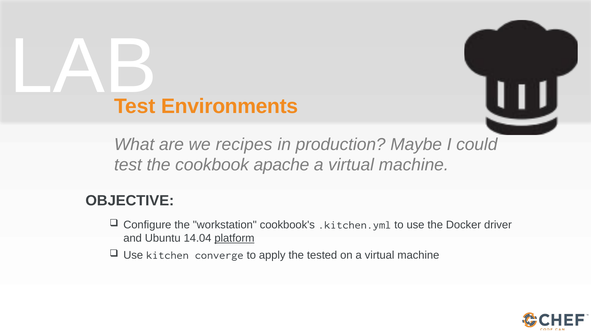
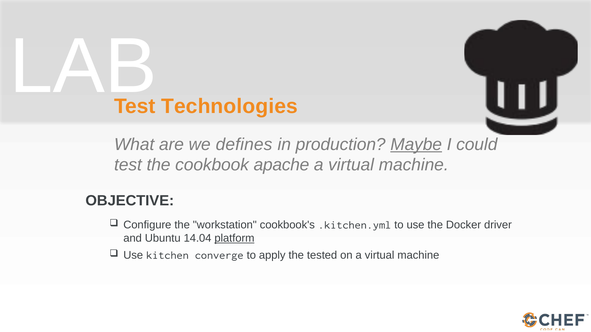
Environments: Environments -> Technologies (229, 106)
recipes: recipes -> defines (244, 145)
Maybe underline: none -> present (416, 145)
